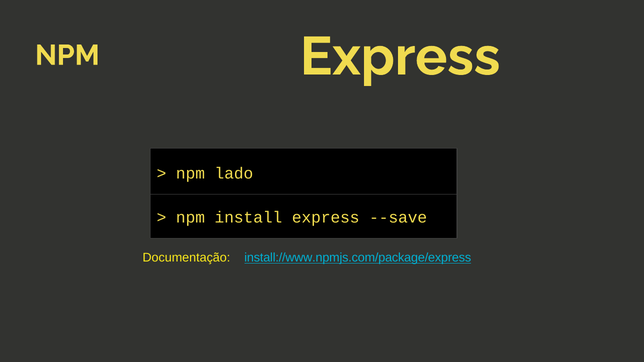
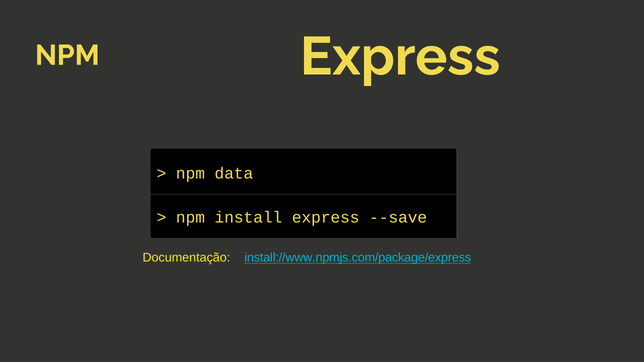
lado: lado -> data (234, 173)
